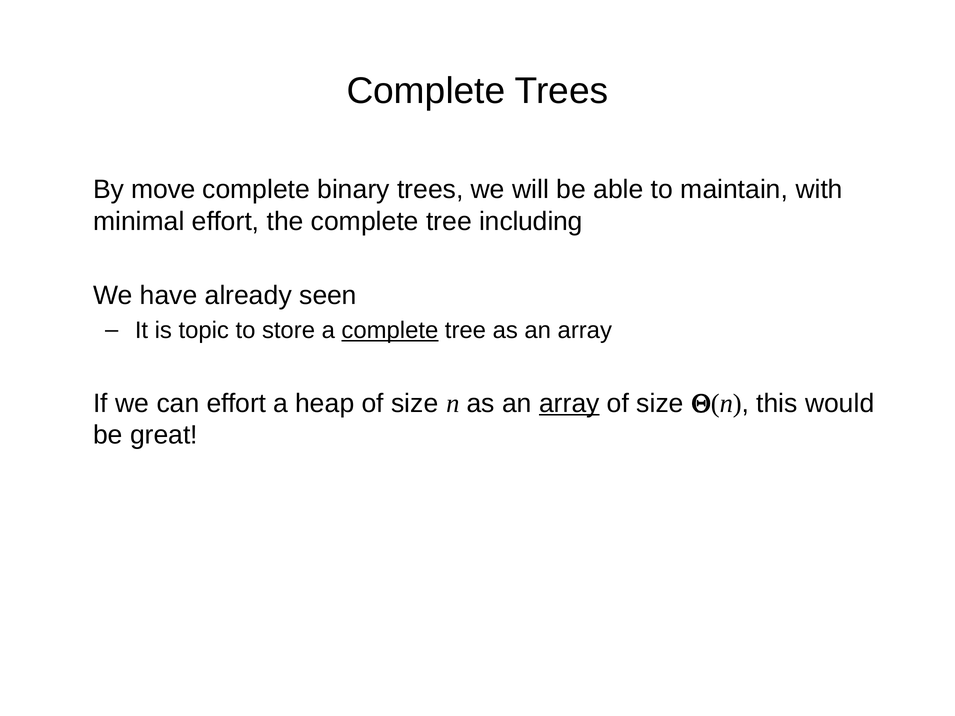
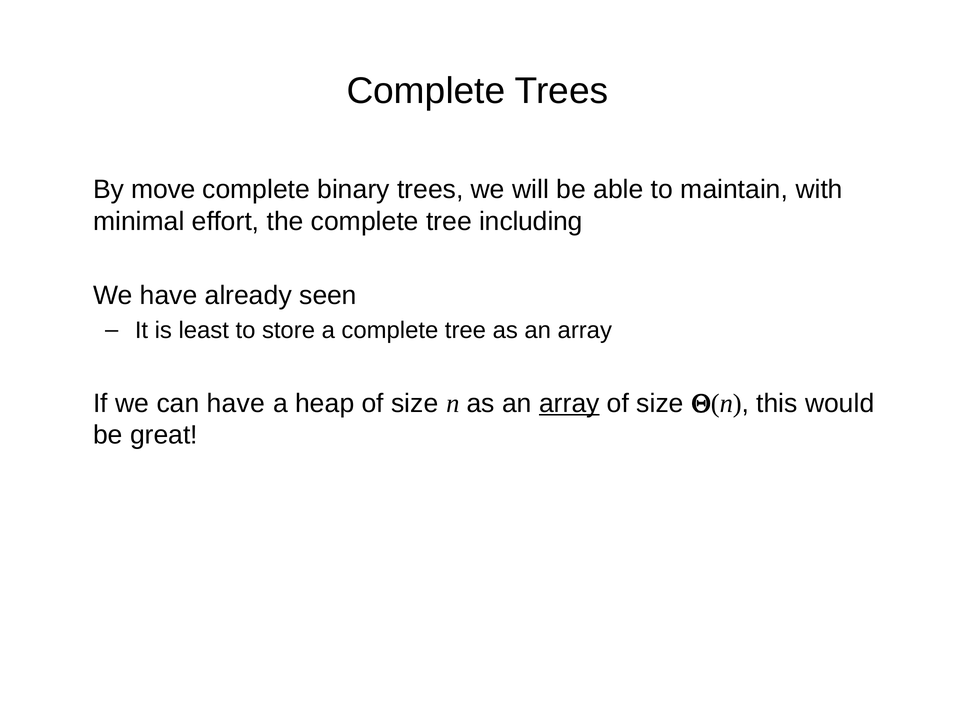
topic: topic -> least (204, 331)
complete underline: present -> none (390, 331)
can effort: effort -> have (236, 404)
